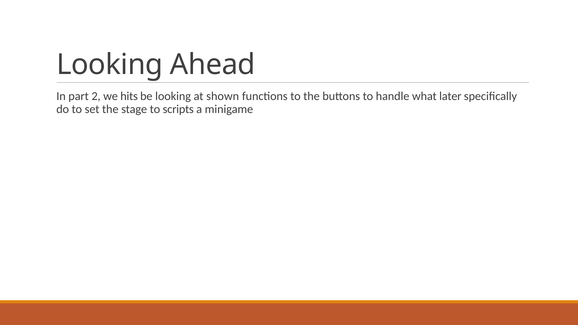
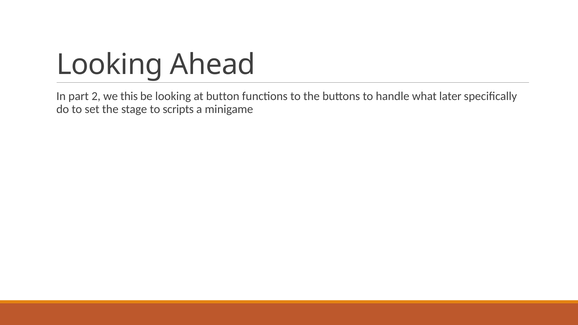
hits: hits -> this (129, 96)
shown: shown -> button (223, 96)
